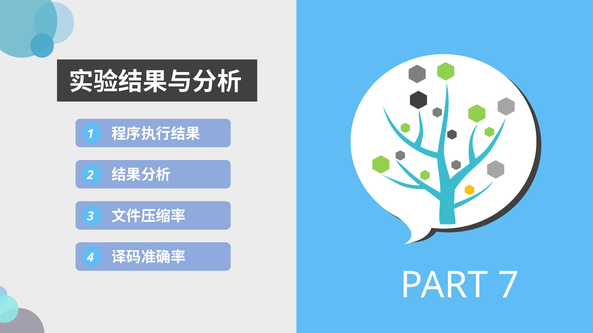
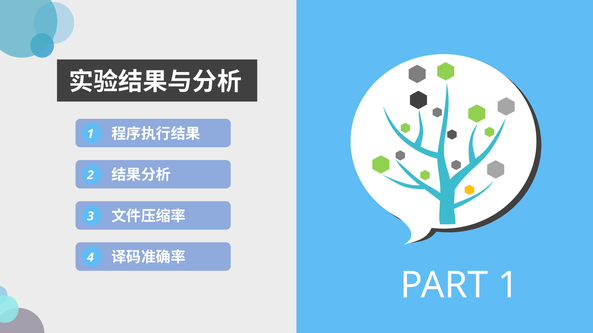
PART 7: 7 -> 1 (508, 286)
